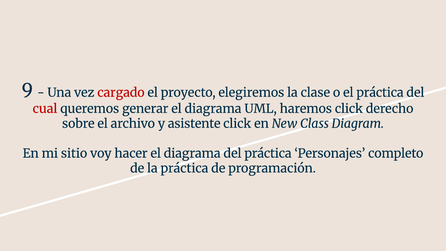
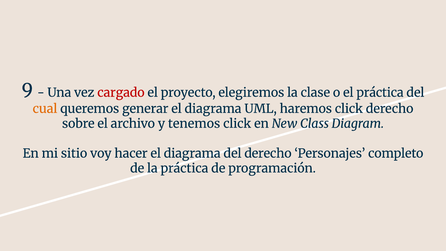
cual colour: red -> orange (45, 109)
asistente: asistente -> tenemos (194, 124)
del práctica: práctica -> derecho (268, 153)
